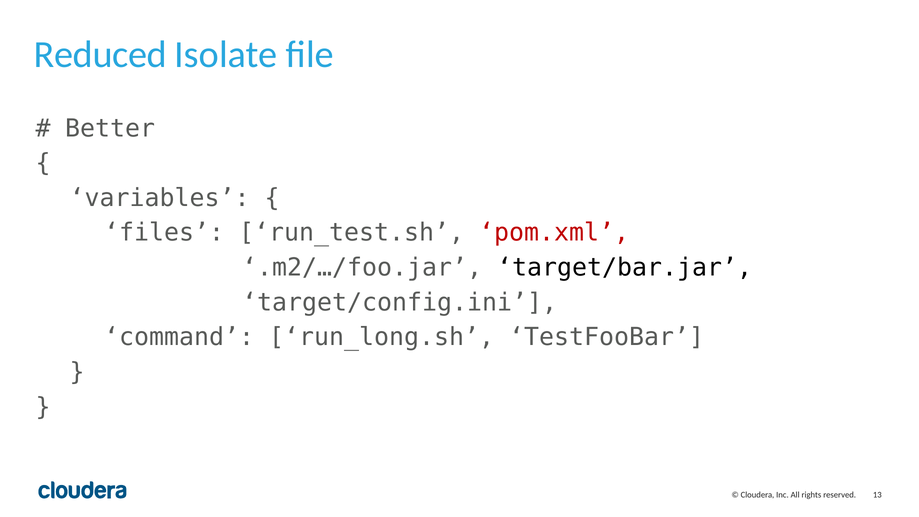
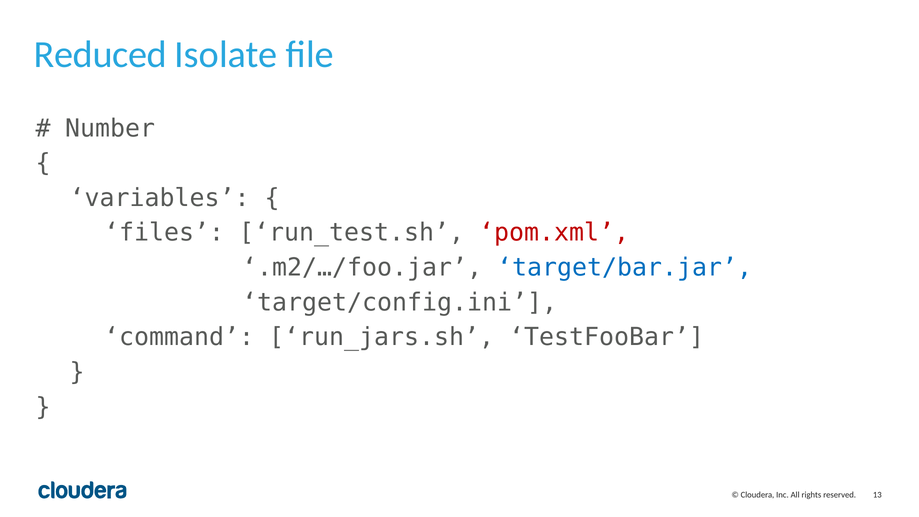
Better: Better -> Number (110, 128)
target/bar.jar colour: black -> blue (625, 268)
run_long.sh: run_long.sh -> run_jars.sh (382, 337)
